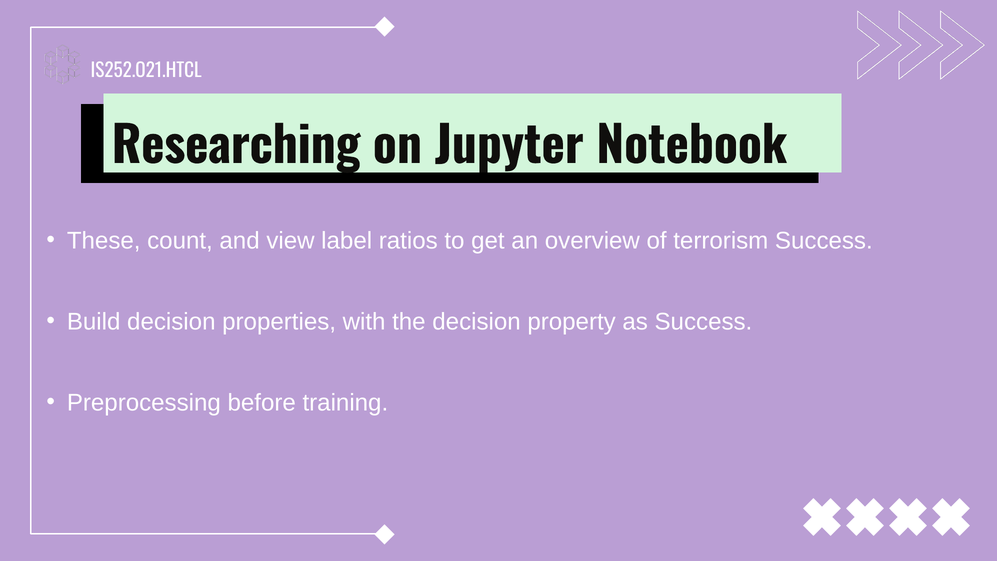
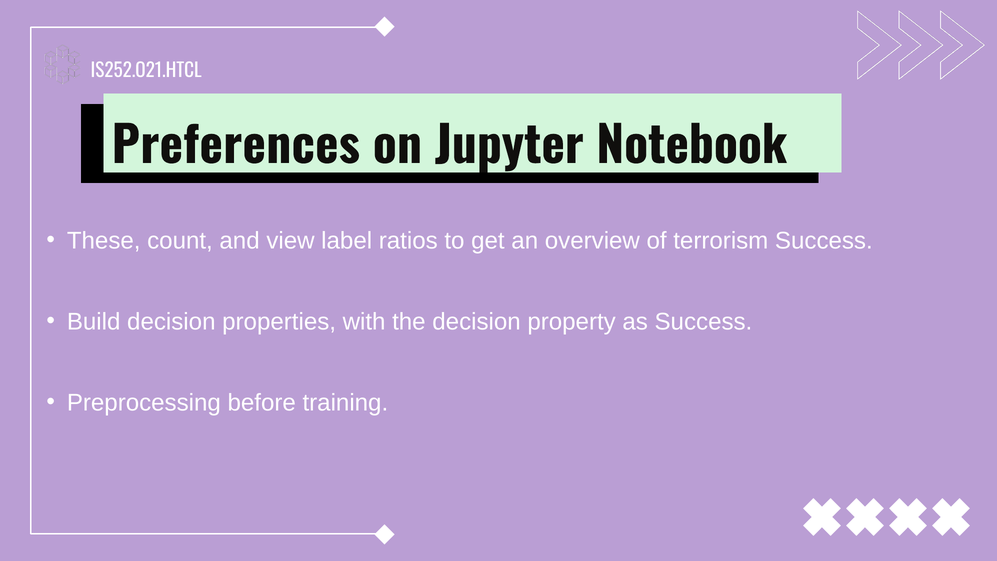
Researching: Researching -> Preferences (236, 147)
